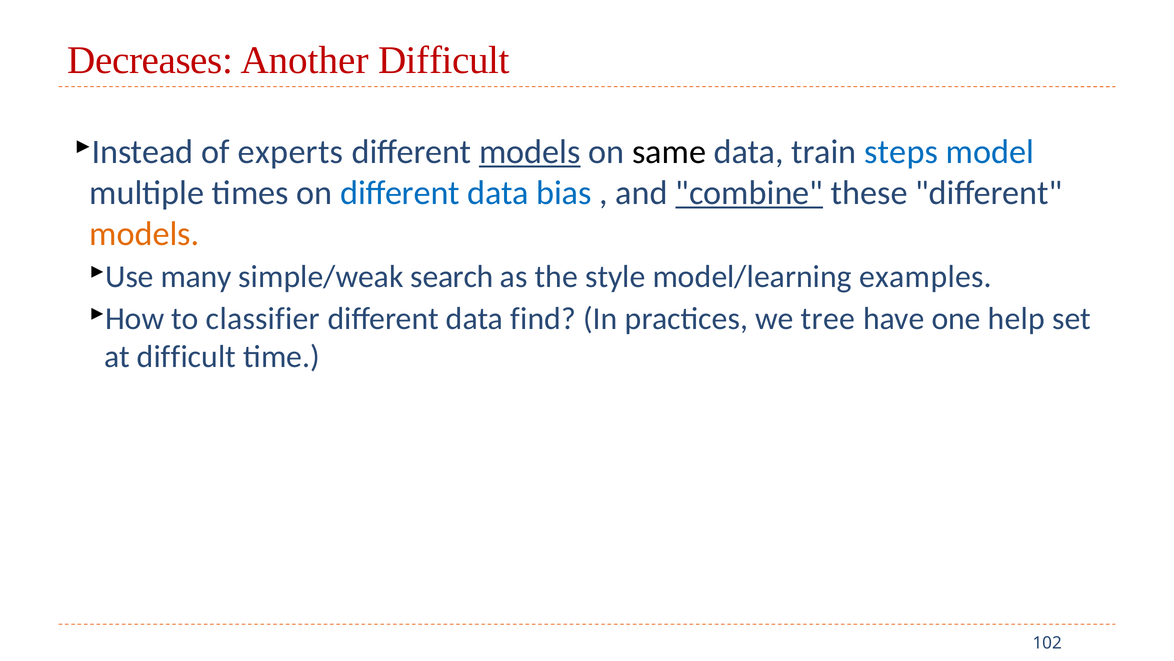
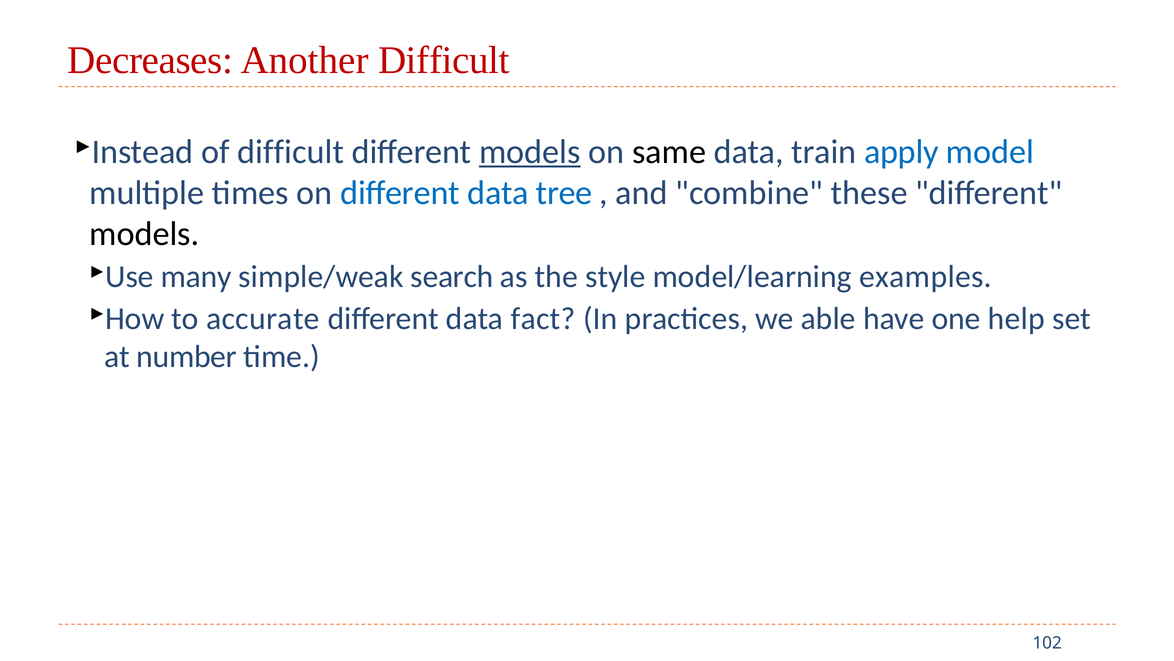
of experts: experts -> difficult (291, 152)
steps: steps -> apply (901, 152)
bias: bias -> tree (564, 193)
combine underline: present -> none (749, 193)
models colour: orange -> black (144, 234)
classifier: classifier -> accurate (263, 318)
find: find -> fact (543, 318)
tree: tree -> able (828, 318)
at difficult: difficult -> number (187, 356)
